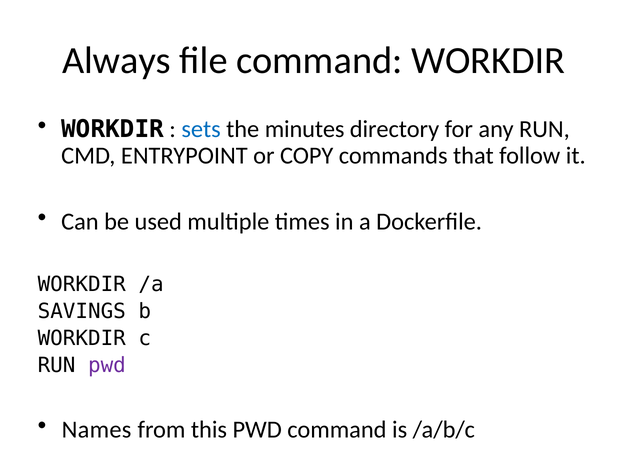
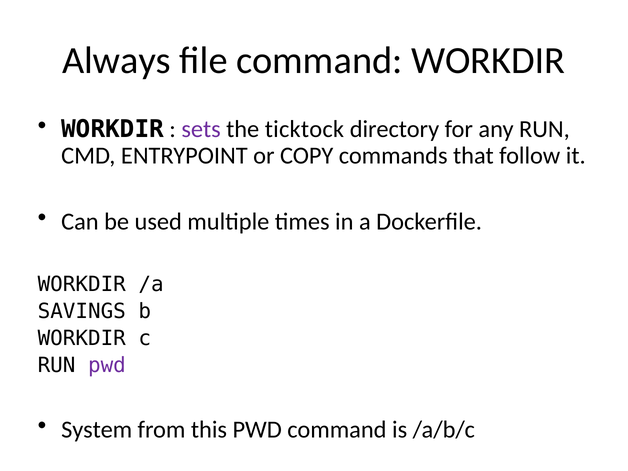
sets colour: blue -> purple (201, 129)
minutes: minutes -> ticktock (304, 129)
Names: Names -> System (97, 430)
